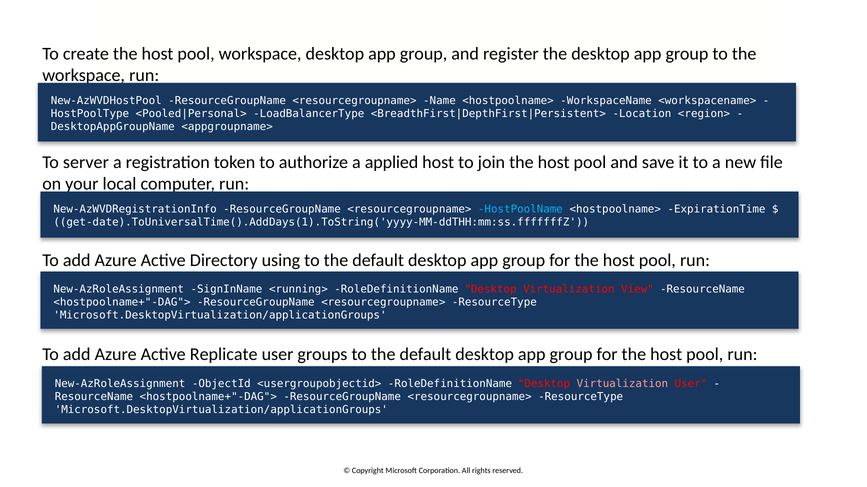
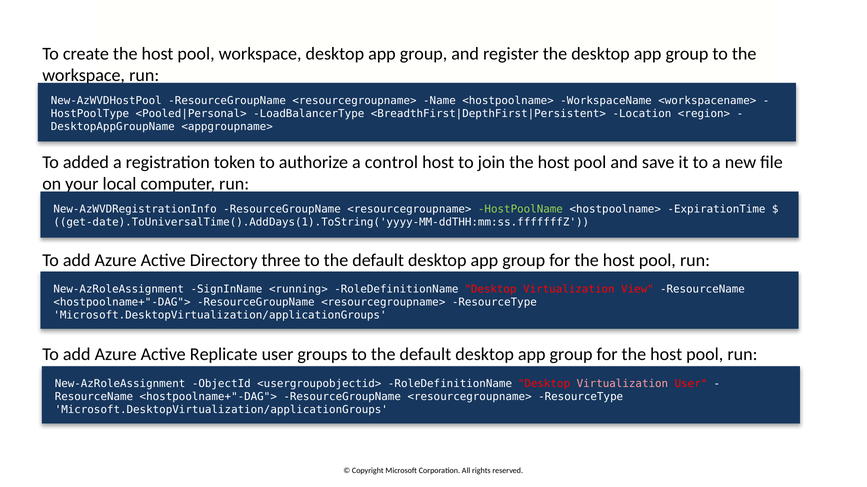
server: server -> added (86, 162)
applied: applied -> control (391, 162)
HostPoolName colour: light blue -> light green (520, 210)
using: using -> three (281, 260)
